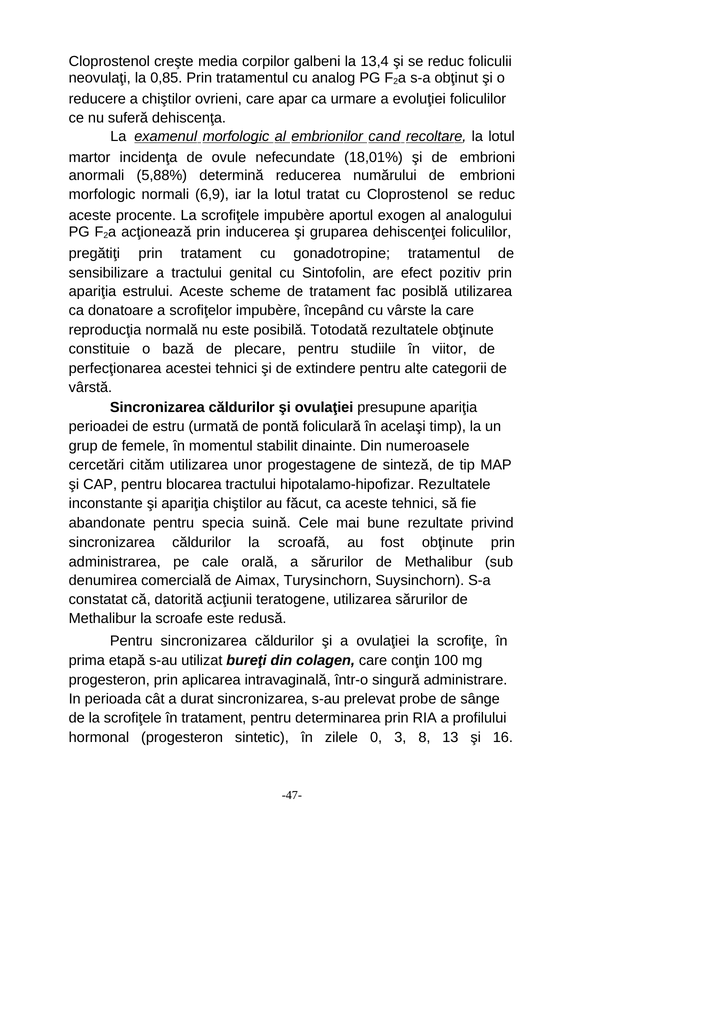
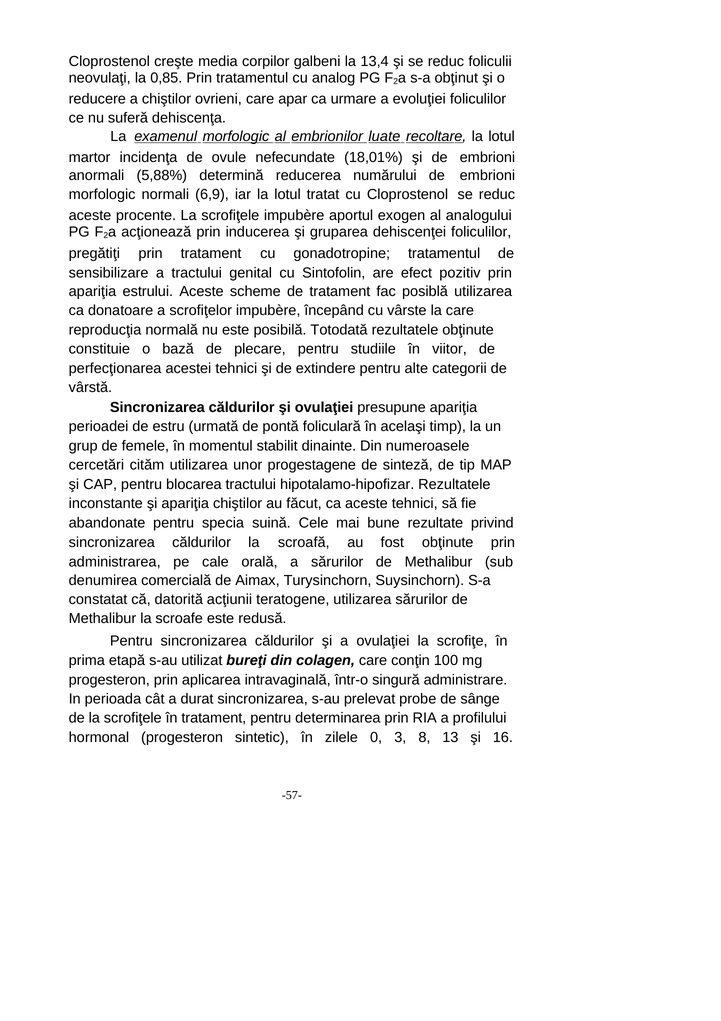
cand: cand -> luate (384, 136)
-47-: -47- -> -57- (292, 795)
